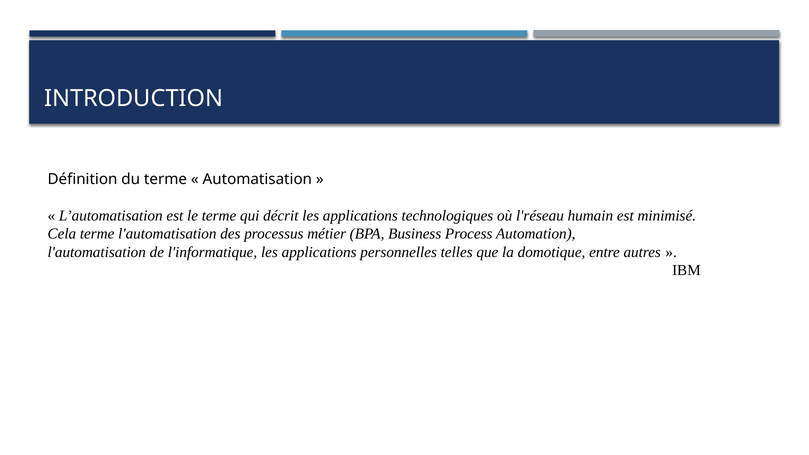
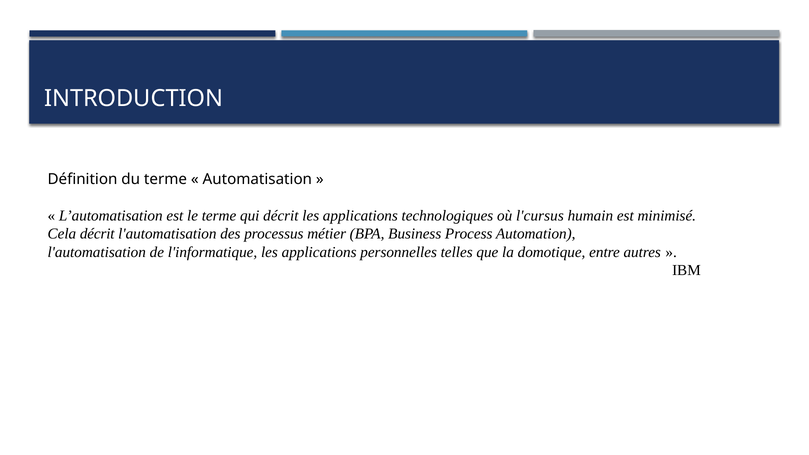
l'réseau: l'réseau -> l'cursus (540, 216)
Cela terme: terme -> décrit (97, 234)
